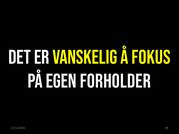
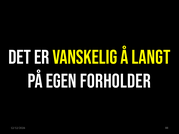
FOKUS: FOKUS -> LANGT (151, 57)
